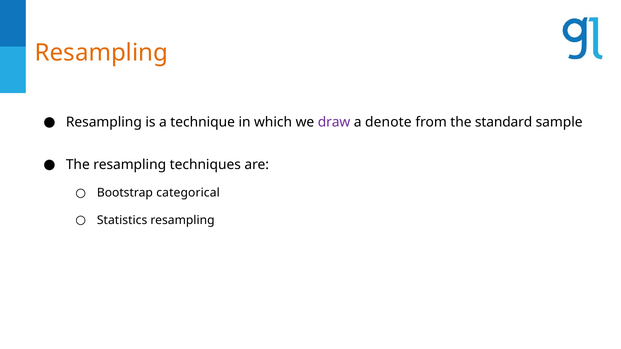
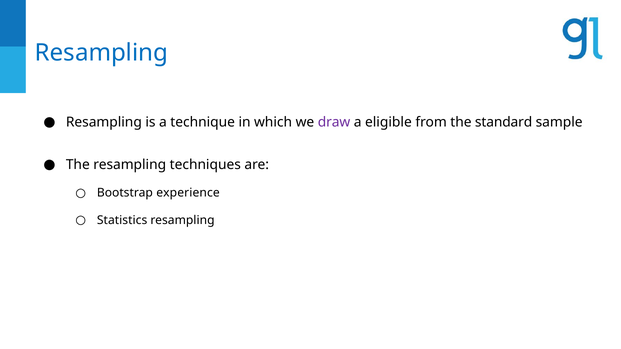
Resampling colour: orange -> blue (101, 53)
denote: denote -> eligible (388, 122)
categorical: categorical -> experience (188, 193)
